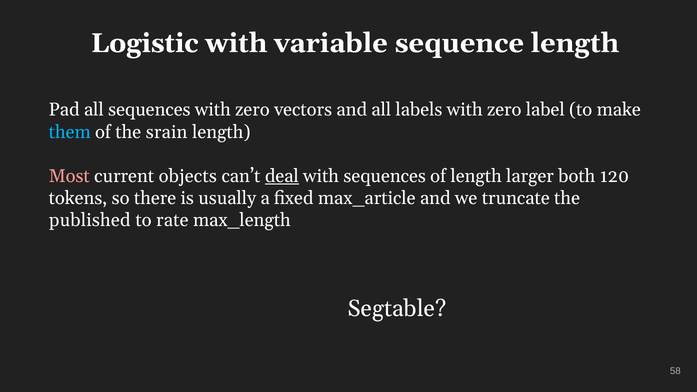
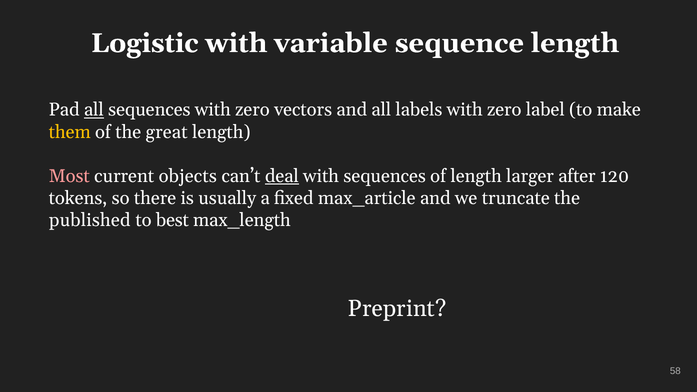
all underline: none -> present (94, 110)
them colour: light blue -> yellow (70, 132)
srain: srain -> great (167, 132)
both: both -> after (577, 176)
rate: rate -> best (172, 220)
Segtable: Segtable -> Preprint (397, 309)
